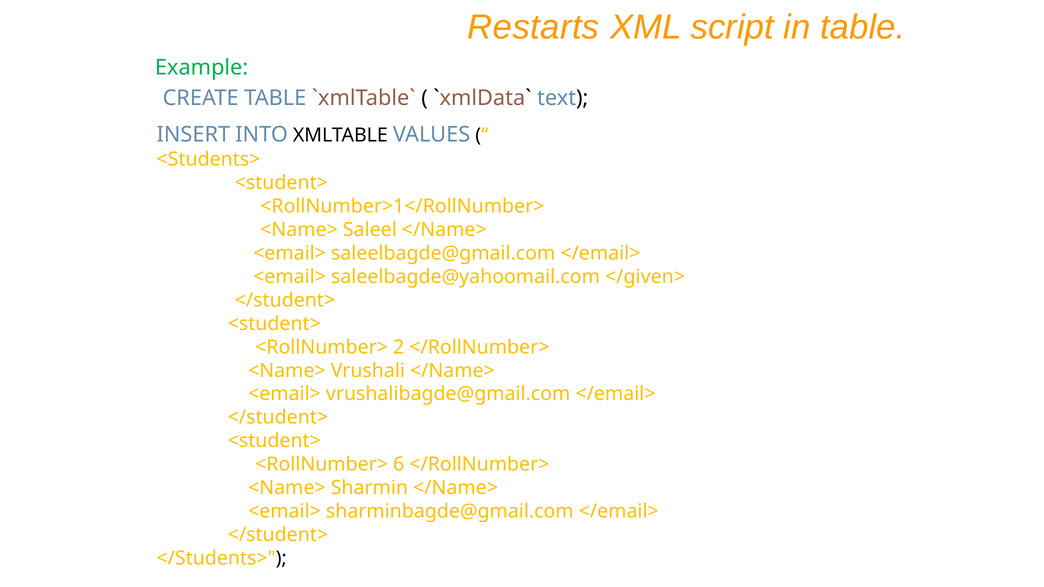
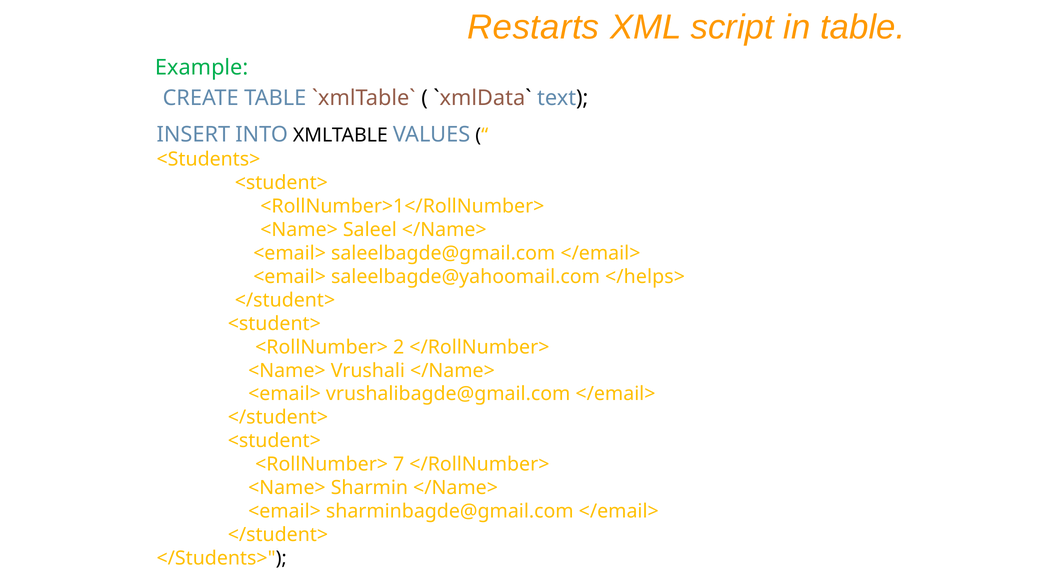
</given>: </given> -> </helps> (645, 277)
6: 6 -> 7 (399, 465)
